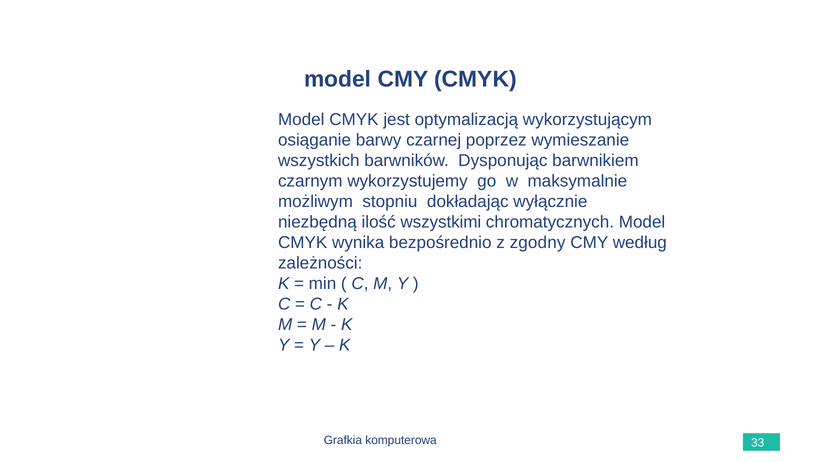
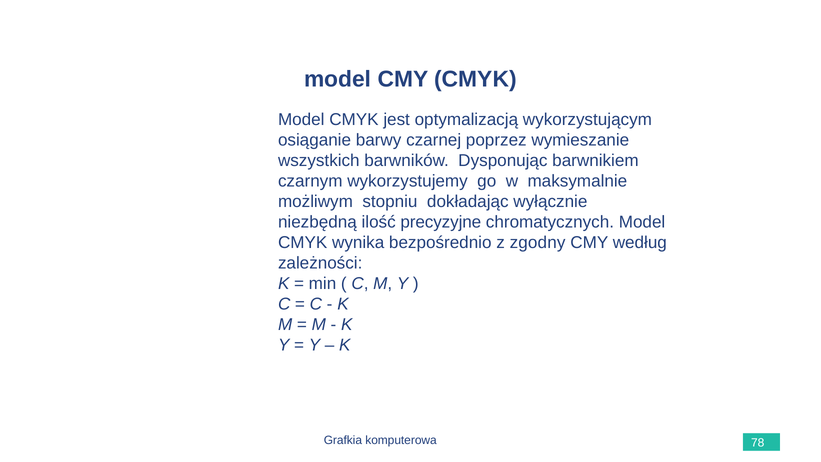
wszystkimi: wszystkimi -> precyzyjne (441, 222)
33: 33 -> 78 (758, 443)
